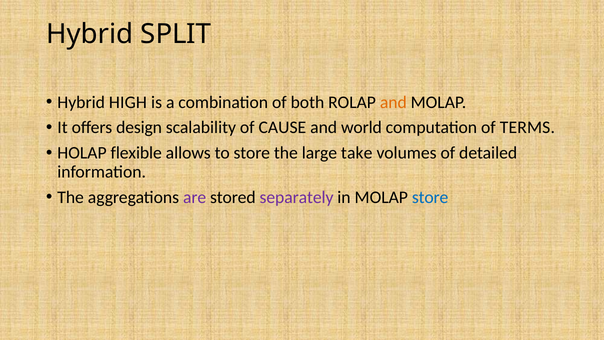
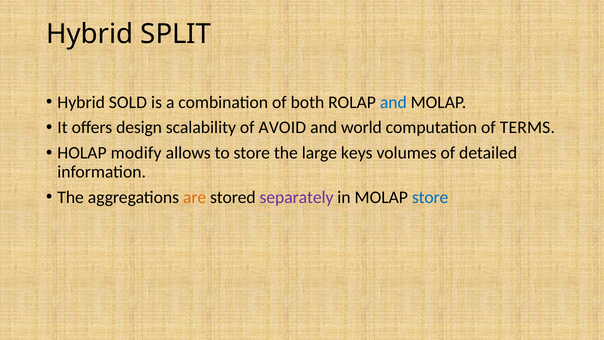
HIGH: HIGH -> SOLD (128, 102)
and colour: orange -> blue (393, 102)
CAUSE: CAUSE -> AVOID (282, 127)
flexible: flexible -> modify (136, 153)
take: take -> keys (357, 153)
are colour: purple -> orange (195, 197)
